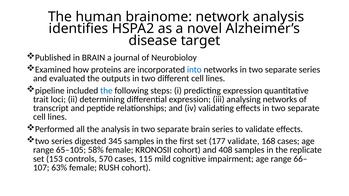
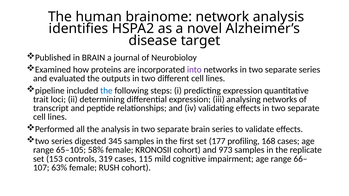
into colour: blue -> purple (194, 70)
177 validate: validate -> profiling (244, 141)
408: 408 -> 973 (225, 150)
570: 570 -> 319 (106, 159)
